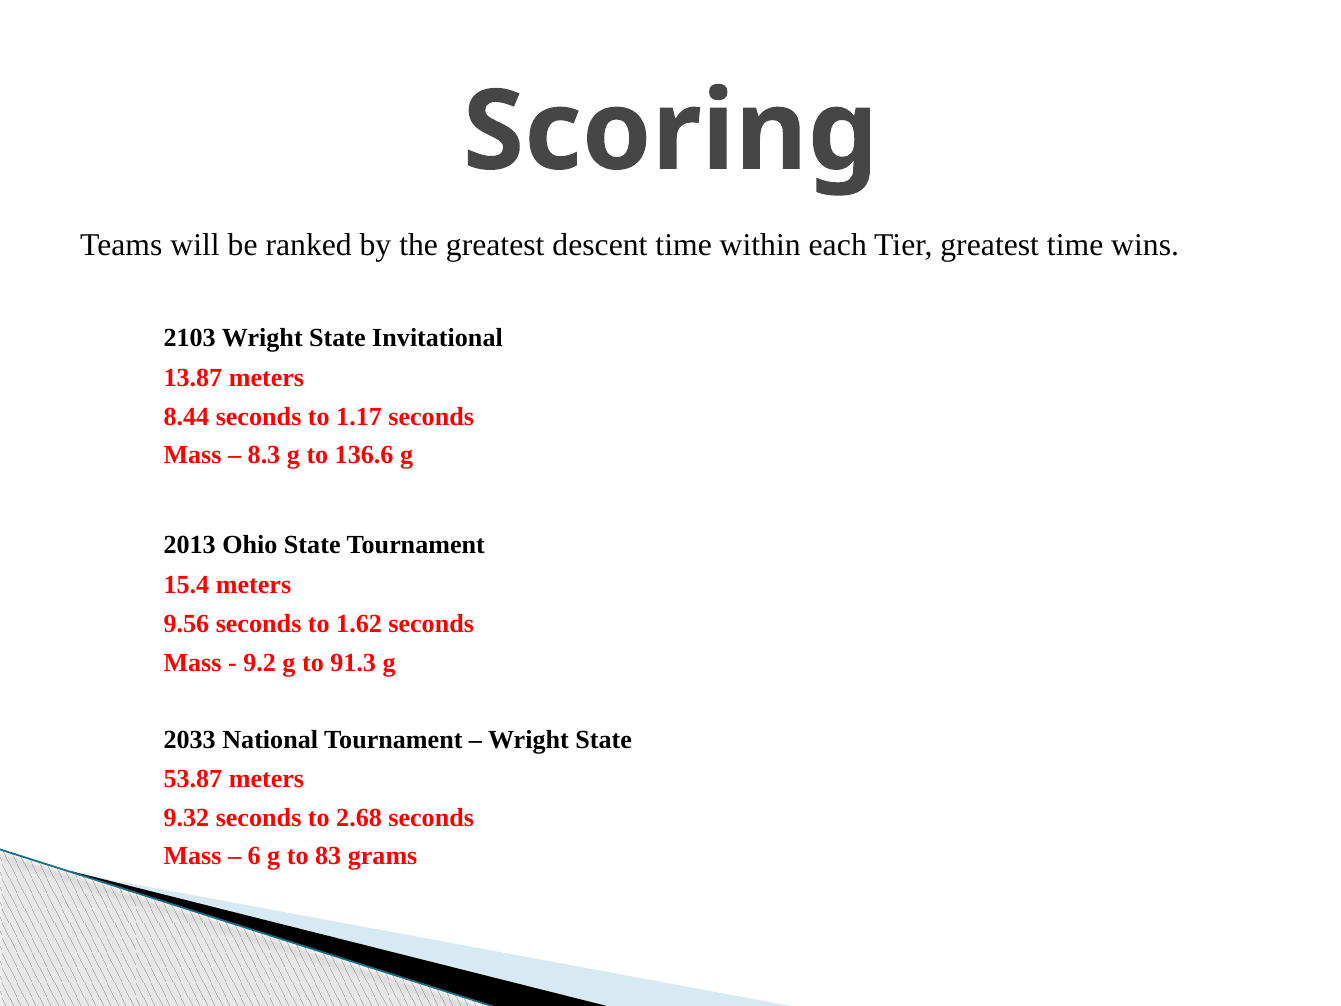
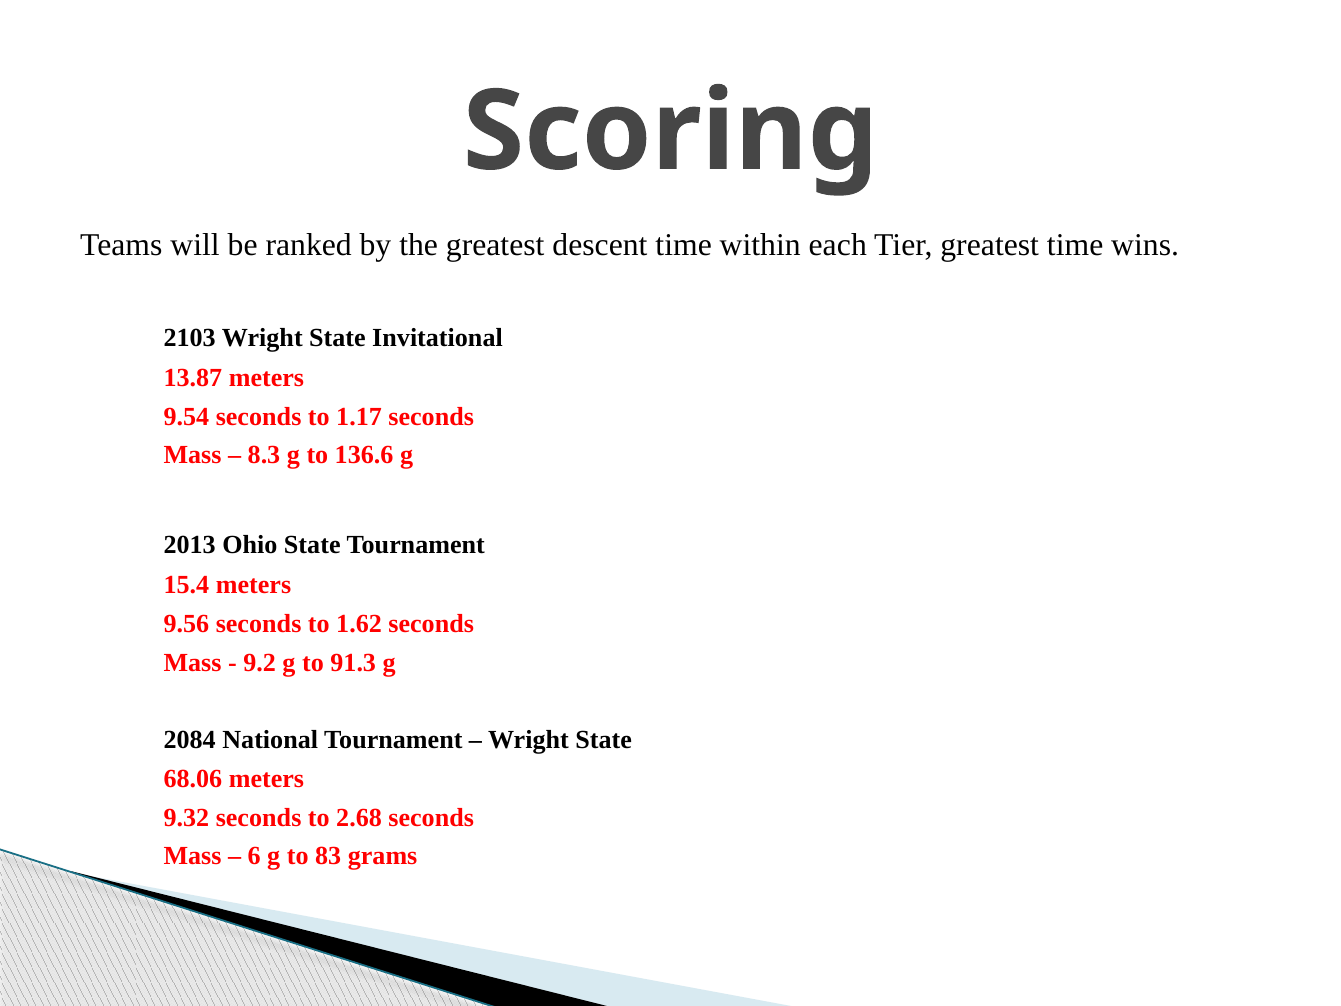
8.44: 8.44 -> 9.54 (186, 416)
2033: 2033 -> 2084 (190, 740)
53.87: 53.87 -> 68.06 (193, 779)
